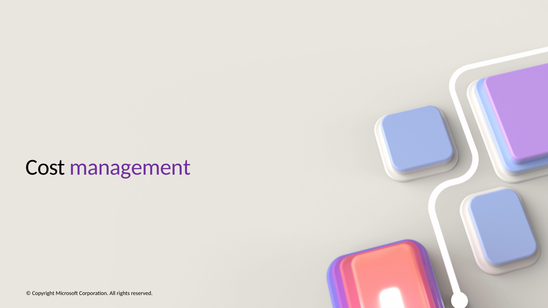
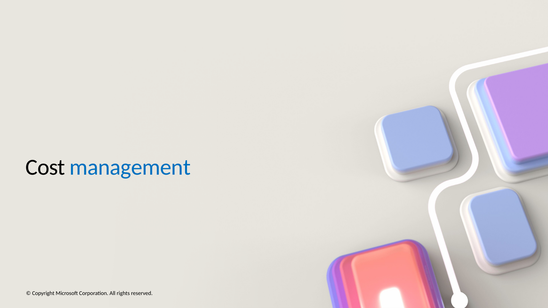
management colour: purple -> blue (130, 167)
